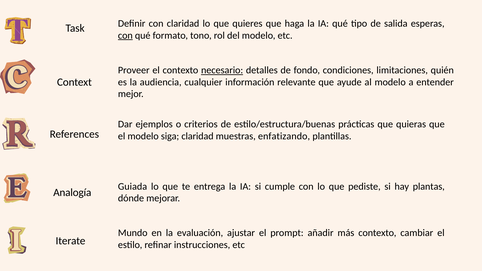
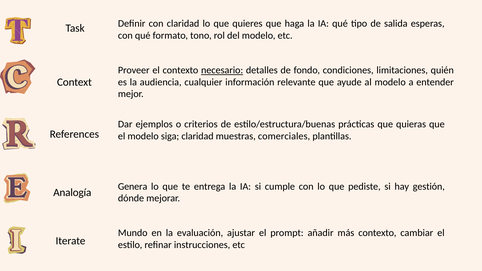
con underline: present -> none (125, 35)
enfatizando: enfatizando -> comerciales (284, 136)
Guiada: Guiada -> Genera (133, 186)
plantas: plantas -> gestión (429, 186)
